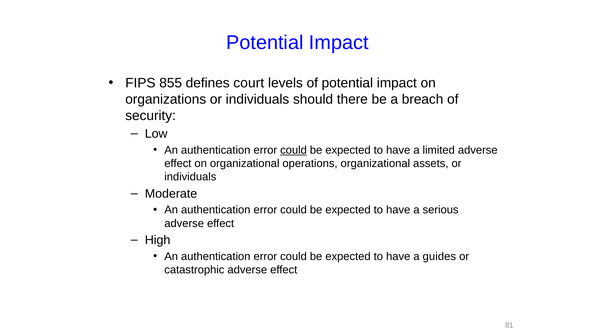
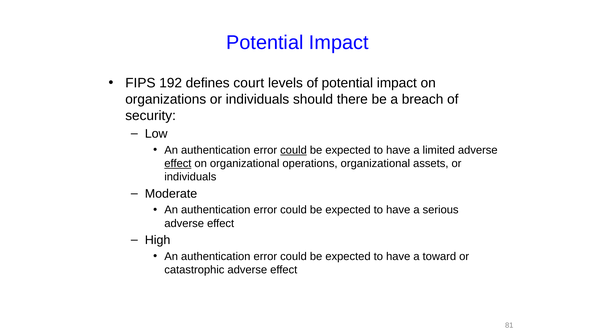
855: 855 -> 192 (171, 83)
effect underline: none -> present (178, 163)
guides: guides -> toward (439, 256)
